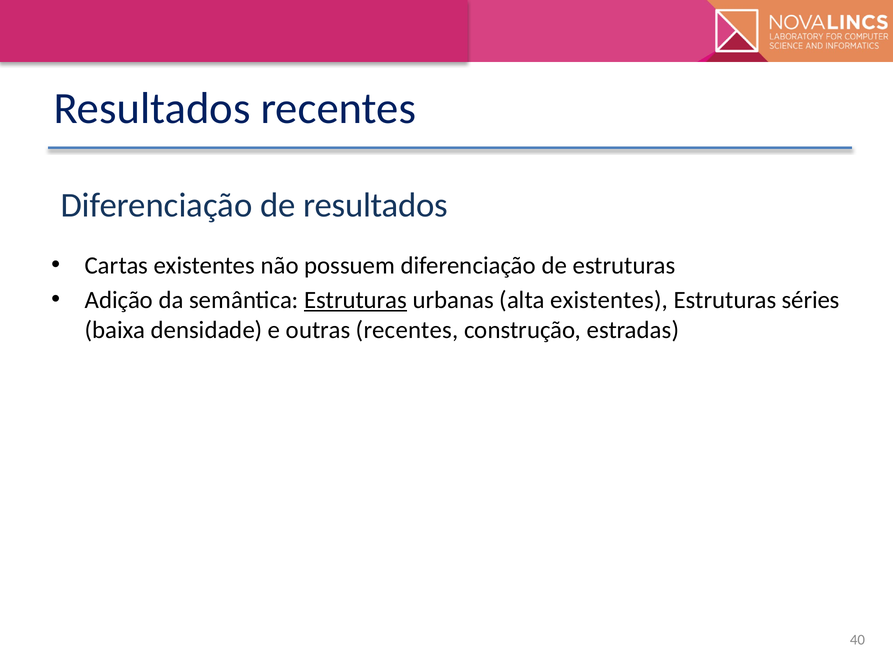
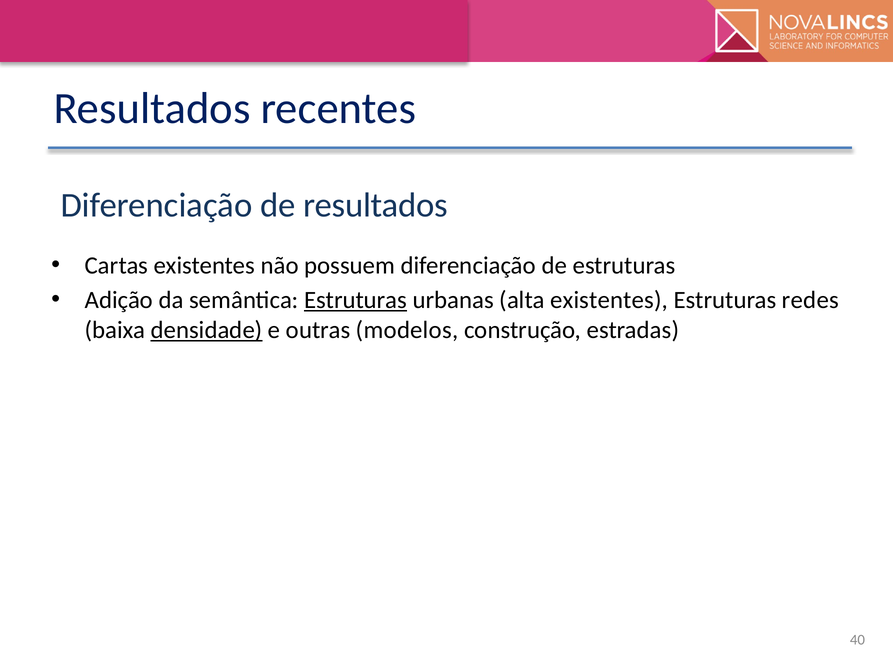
séries: séries -> redes (810, 300)
densidade underline: none -> present (207, 330)
outras recentes: recentes -> modelos (407, 330)
